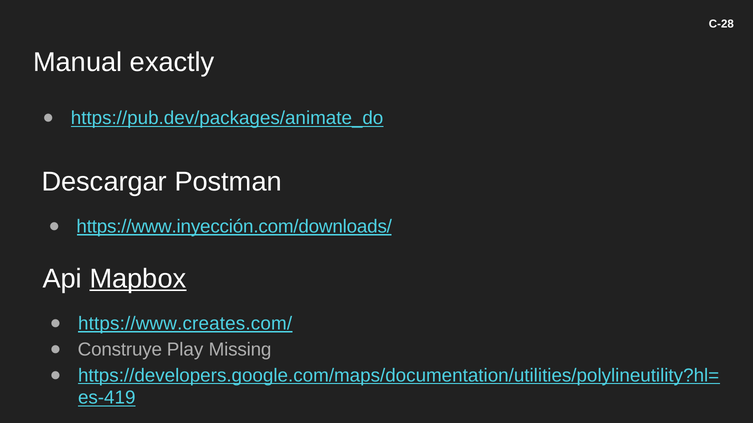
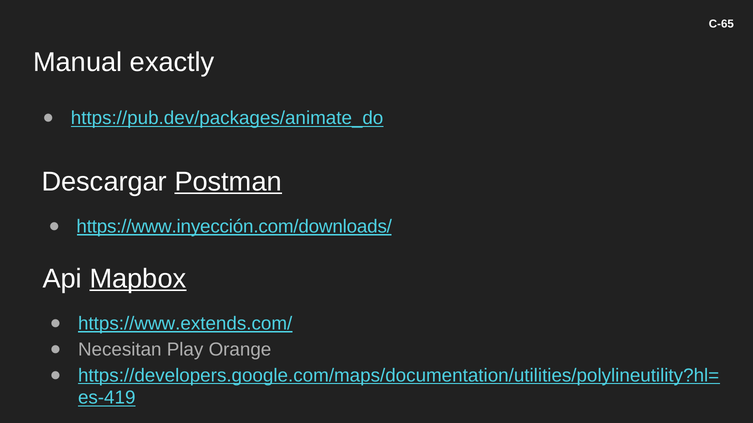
C-28: C-28 -> C-65 (721, 24)
Postman underline: none -> present (228, 182)
https://www.creates.com/: https://www.creates.com/ -> https://www.extends.com/ (185, 324)
Construye: Construye -> Necesitan (120, 350)
Missing: Missing -> Orange (240, 350)
